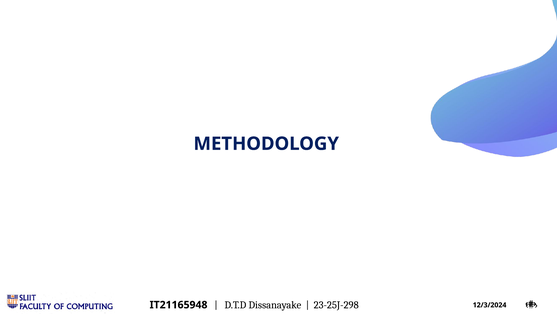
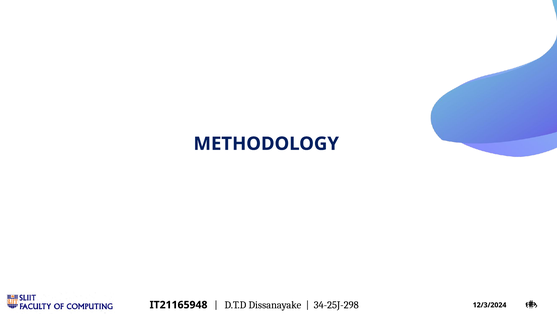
23-25J-298: 23-25J-298 -> 34-25J-298 (336, 304)
